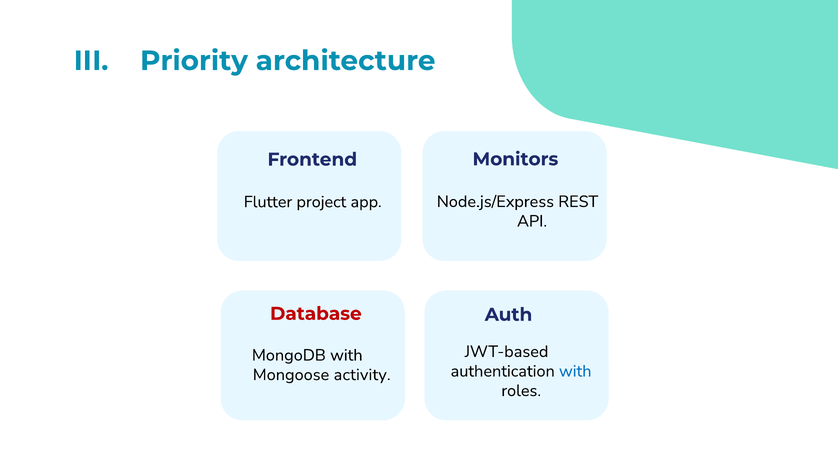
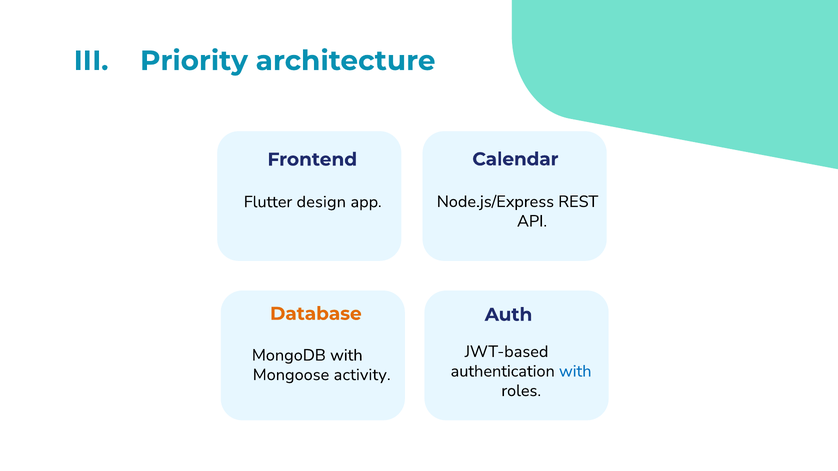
Monitors: Monitors -> Calendar (515, 159)
project: project -> design (321, 202)
Database colour: red -> orange (316, 314)
